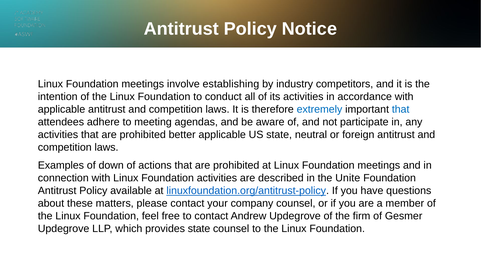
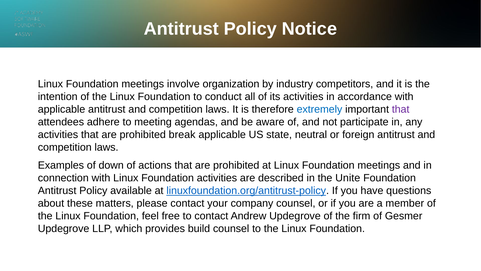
establishing: establishing -> organization (231, 84)
that colour: blue -> purple (401, 109)
better: better -> break (182, 134)
provides state: state -> build (199, 228)
